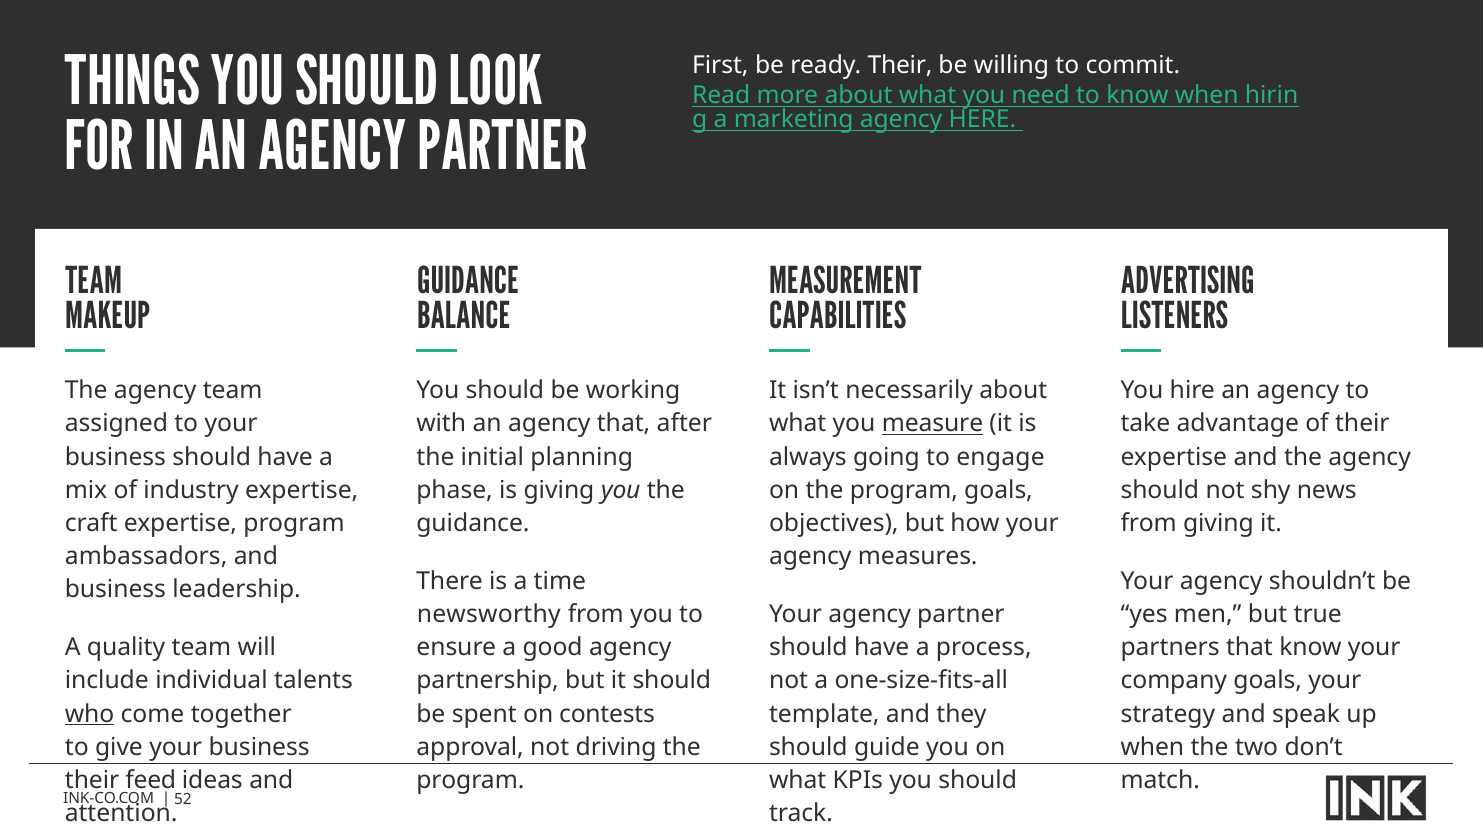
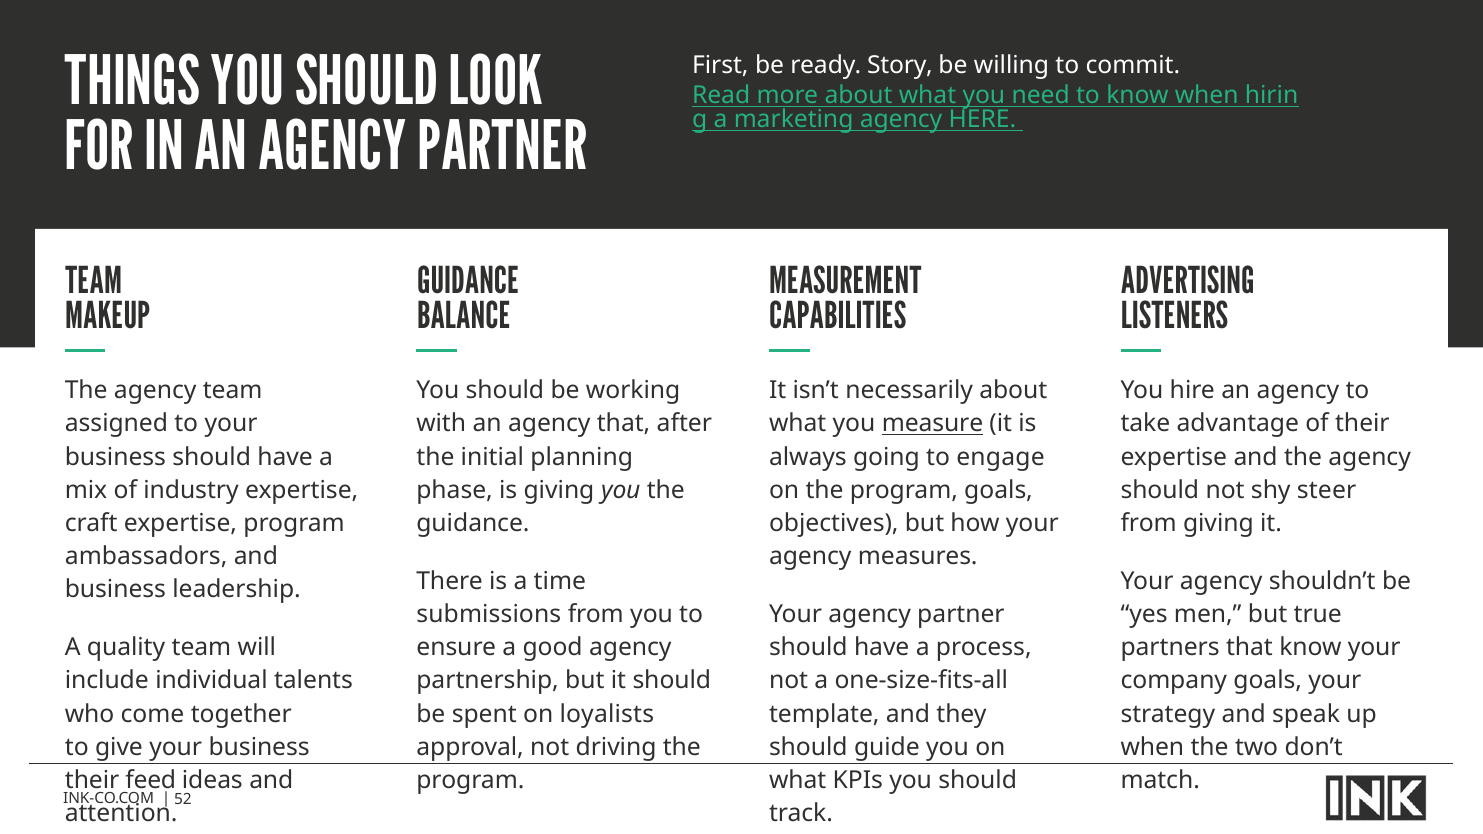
ready Their: Their -> Story (900, 65)
news: news -> steer (1327, 490)
newsworthy: newsworthy -> submissions (489, 615)
who underline: present -> none (90, 714)
contests: contests -> loyalists (607, 714)
